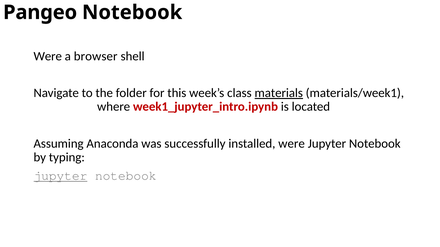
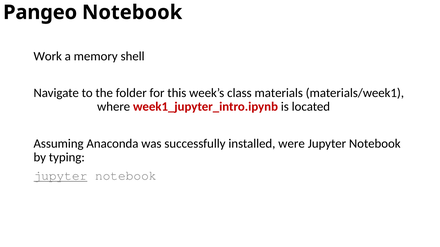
Were: Were -> Work (48, 56)
browser: browser -> memory (96, 56)
materials underline: present -> none (279, 93)
